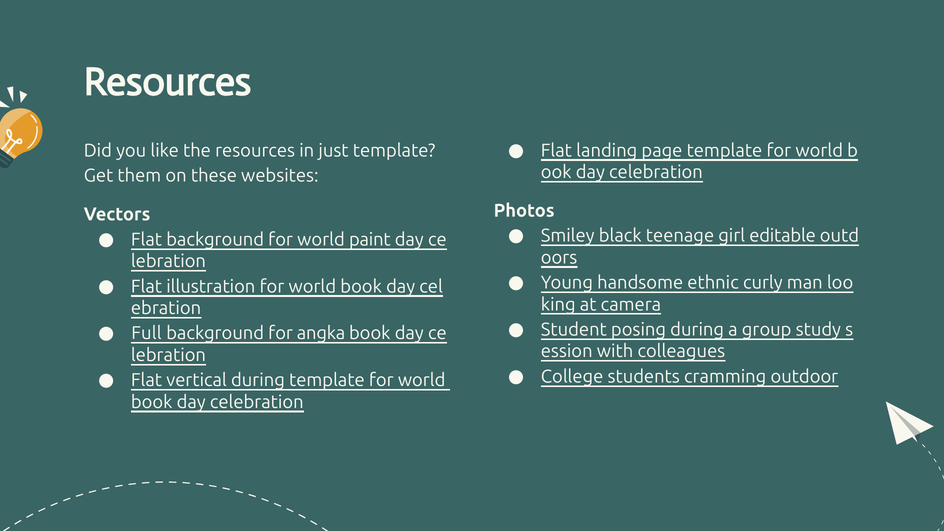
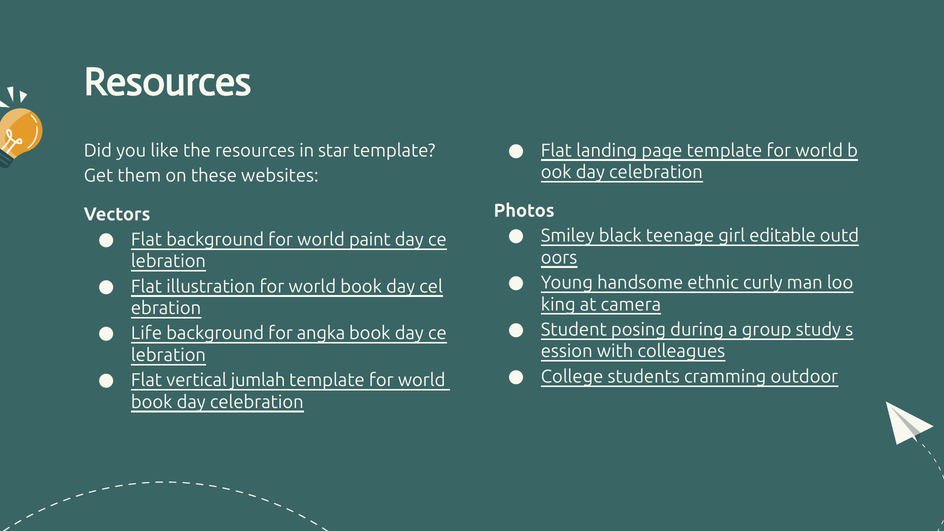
just: just -> star (334, 151)
Full: Full -> Life (146, 333)
vertical during: during -> jumlah (258, 380)
